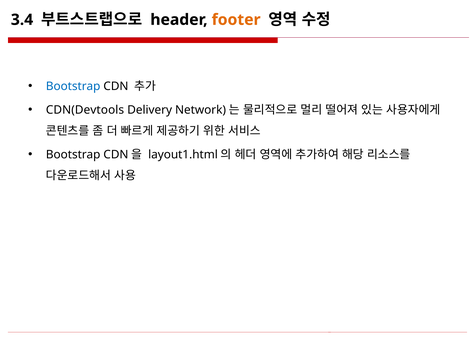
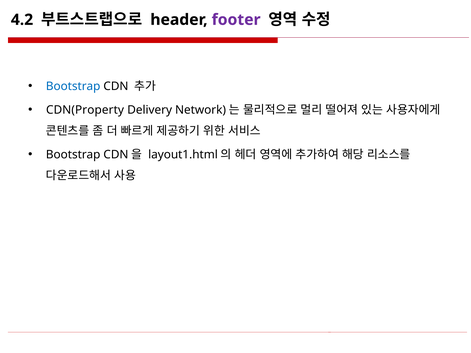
3.4: 3.4 -> 4.2 (22, 20)
footer colour: orange -> purple (236, 20)
CDN(Devtools: CDN(Devtools -> CDN(Property (85, 110)
